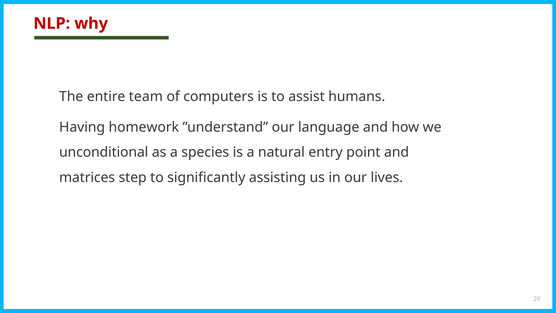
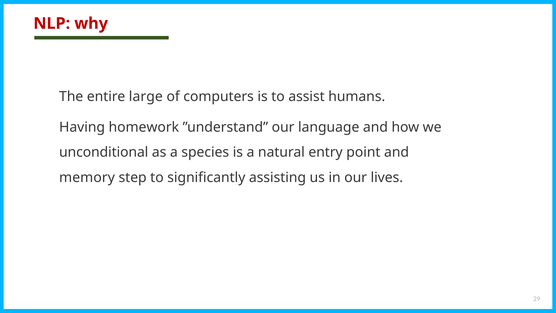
team: team -> large (146, 96)
matrices: matrices -> memory (87, 177)
